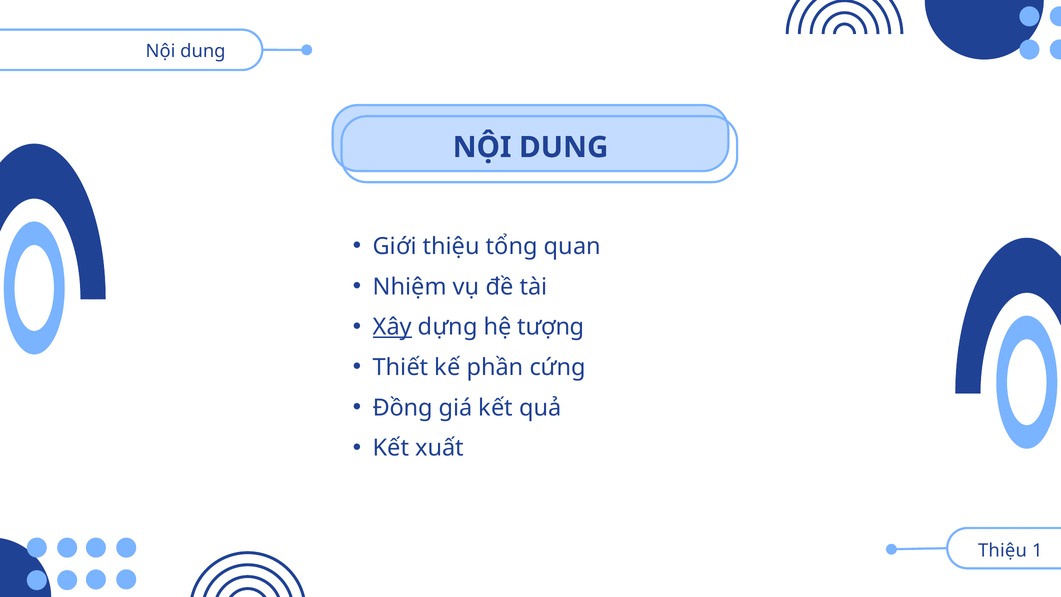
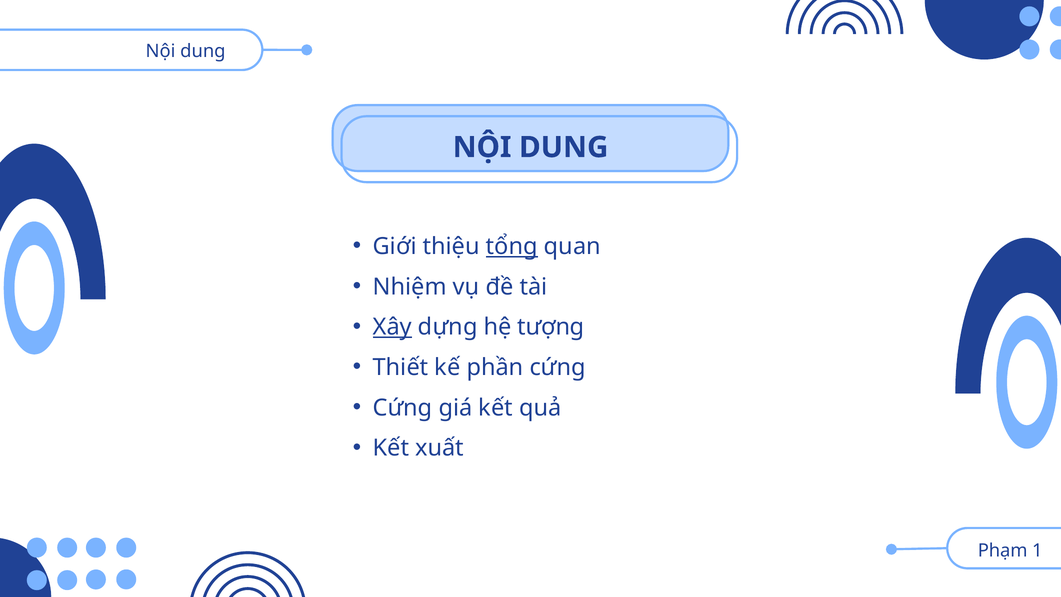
tổng underline: none -> present (512, 246)
Đồng: Đồng -> Cứng (403, 408)
Thiệu: Thiệu -> Phạm (1003, 550)
